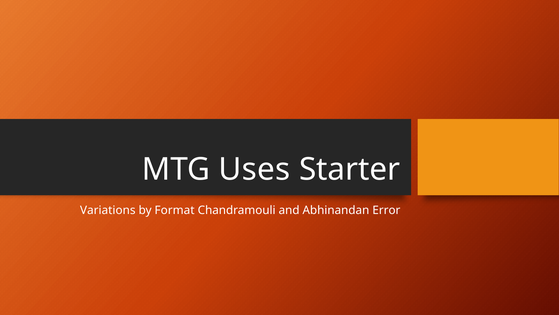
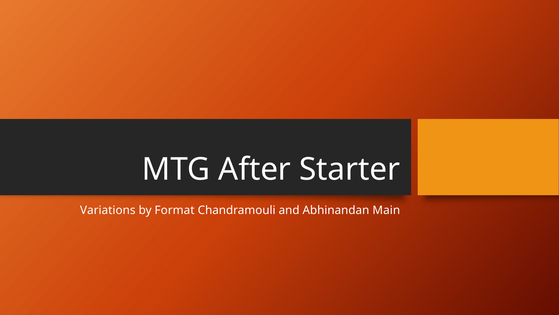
Uses: Uses -> After (255, 169)
Error: Error -> Main (386, 210)
